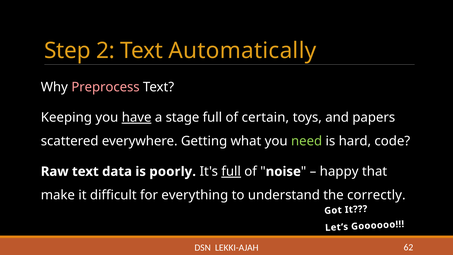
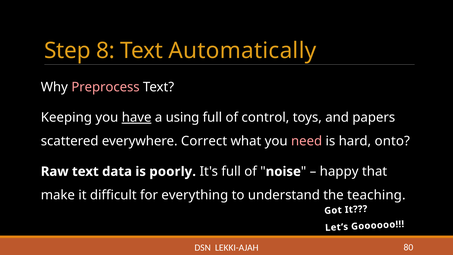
2: 2 -> 8 (106, 51)
stage: stage -> using (183, 117)
certain: certain -> control (265, 117)
Getting: Getting -> Correct (204, 141)
need colour: light green -> pink (307, 141)
code: code -> onto (392, 141)
full underline: present -> none (231, 171)
correctly: correctly -> teaching (376, 195)
62: 62 -> 80 (408, 247)
